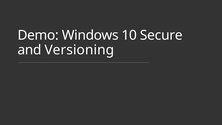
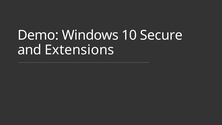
Versioning: Versioning -> Extensions (79, 50)
